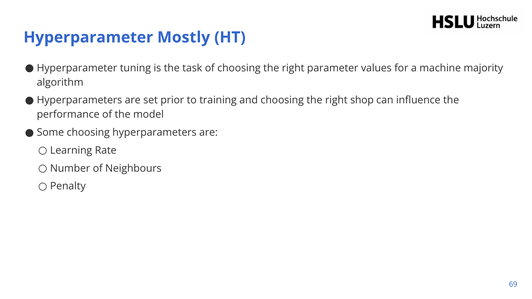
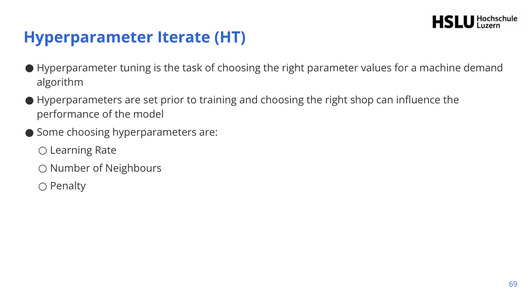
Mostly: Mostly -> Iterate (184, 37)
majority: majority -> demand (483, 68)
